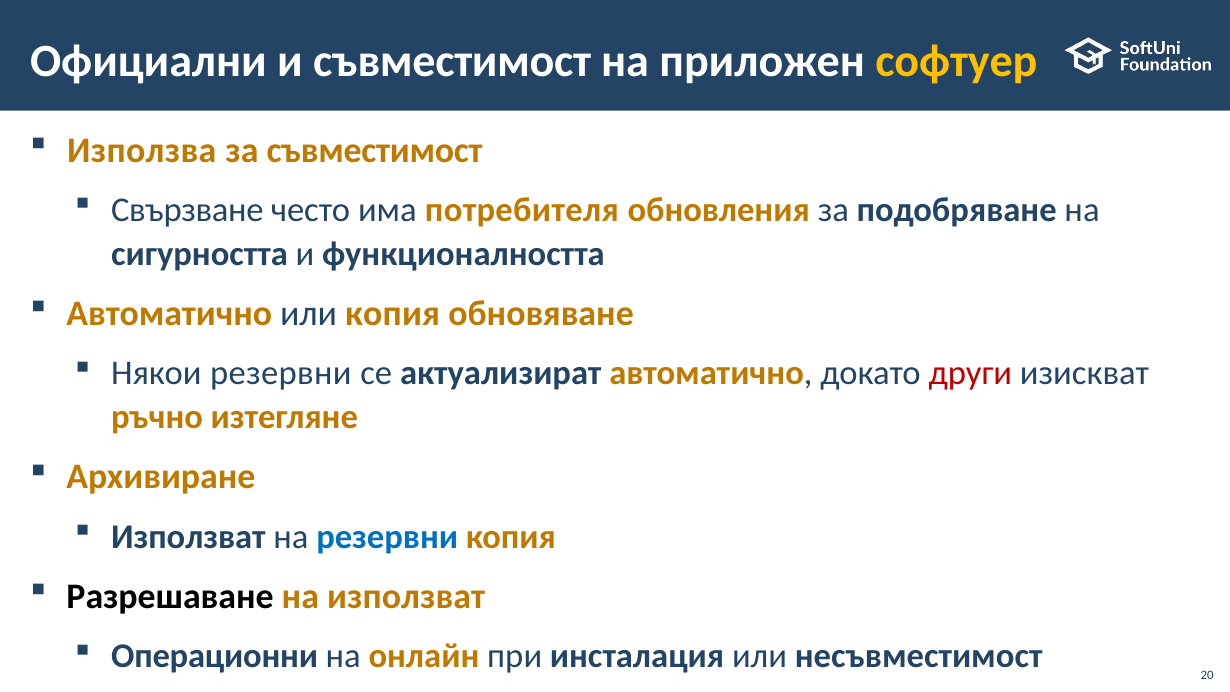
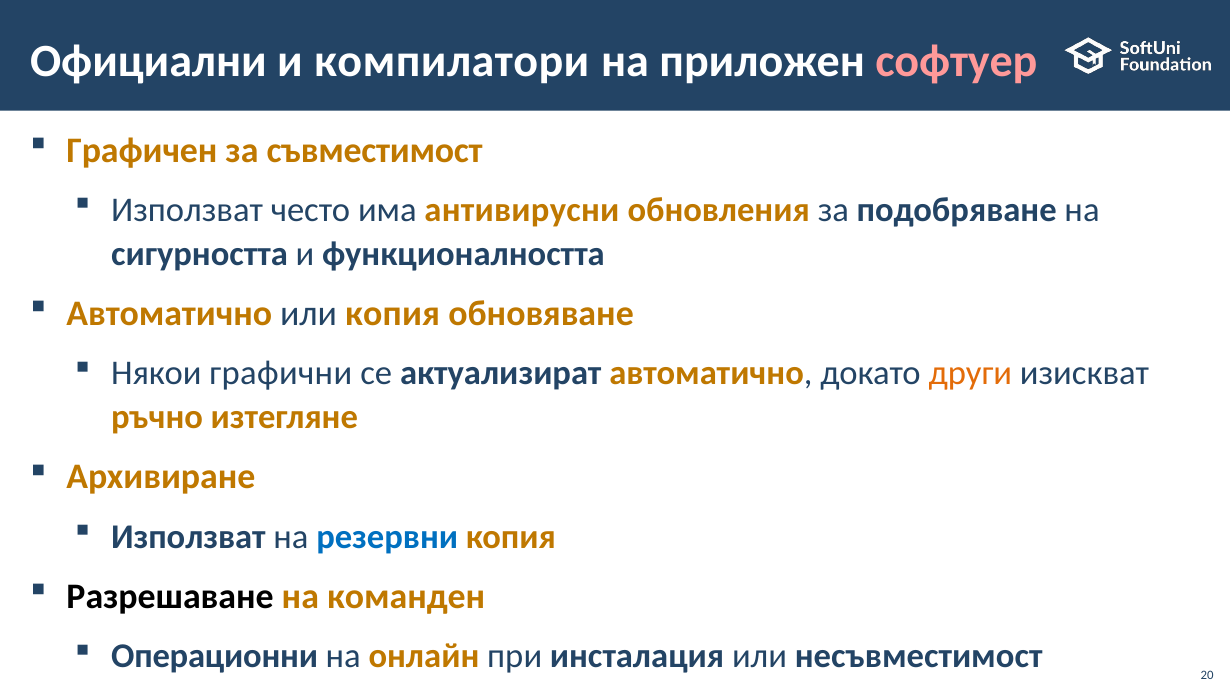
и съвместимост: съвместимост -> компилатори (452, 61)
софтуер colour: yellow -> pink (956, 61)
Използва: Използва -> Графичен (142, 151)
Свързване: Свързване -> Използват (187, 210)
потребителя: потребителя -> антивирусни (522, 210)
Някои резервни: резервни -> графични (281, 373)
други colour: red -> orange (970, 373)
на използват: използват -> команден (406, 597)
